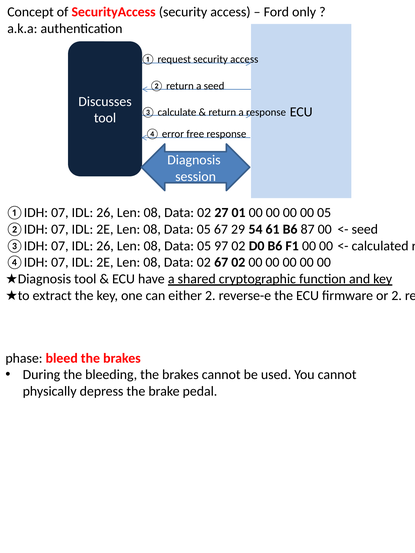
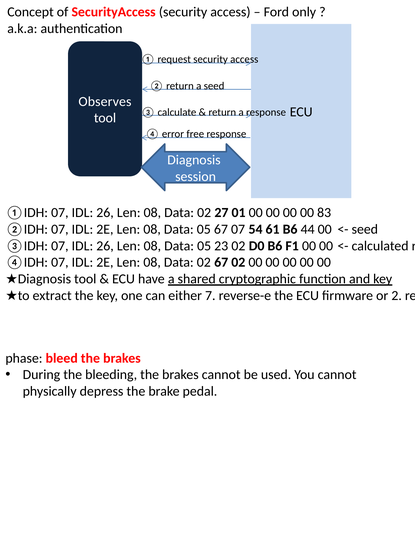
Discusses: Discusses -> Observes (105, 102)
00 05: 05 -> 83 (324, 213)
67 29: 29 -> 07 (238, 229)
87: 87 -> 44 (308, 229)
97: 97 -> 23 (221, 246)
either 2: 2 -> 7 (210, 296)
